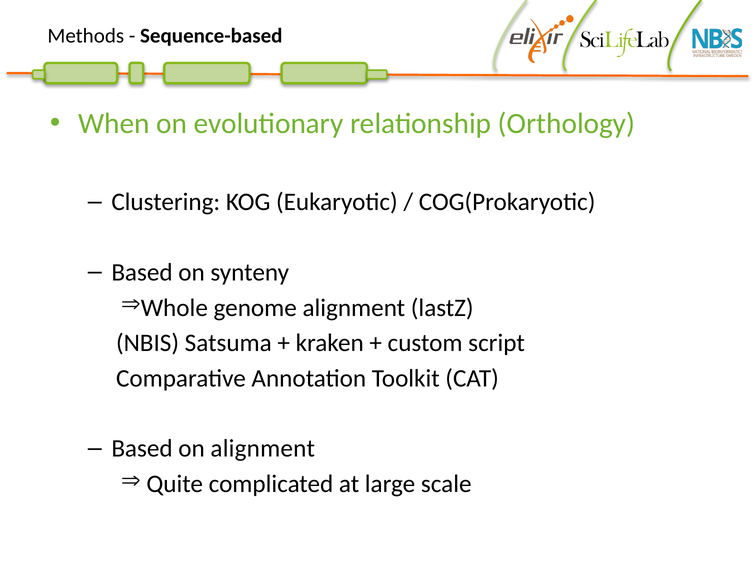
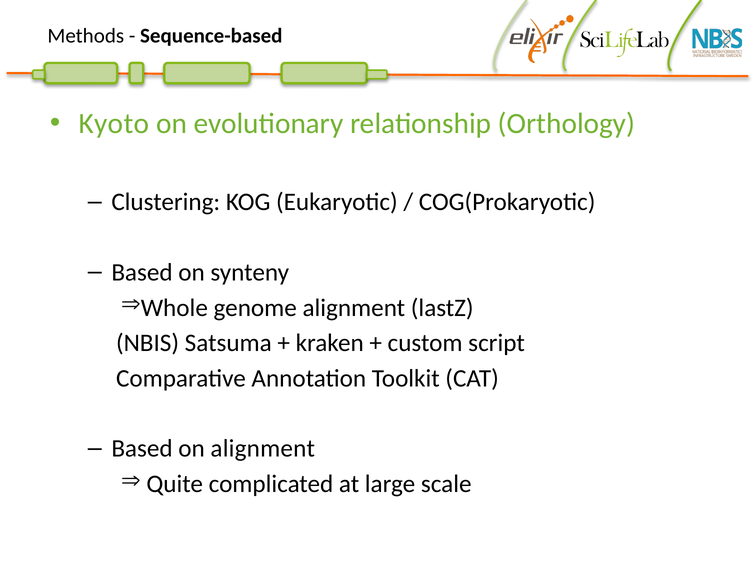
When: When -> Kyoto (114, 124)
